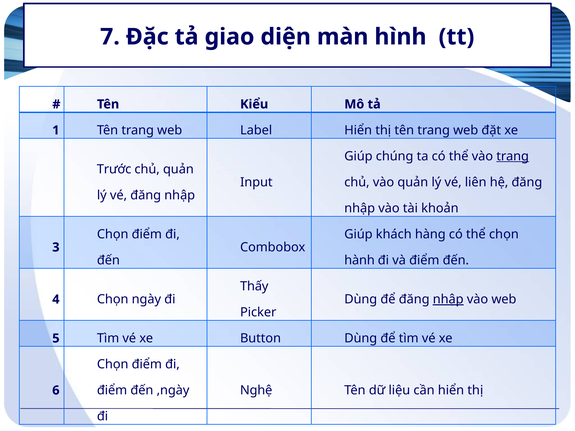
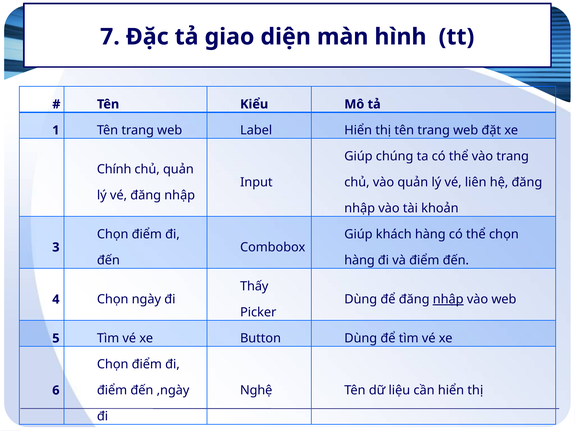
trang underline: present -> none (513, 156)
Trước: Trước -> Chính (114, 169)
hành: hành -> hàng (360, 260)
